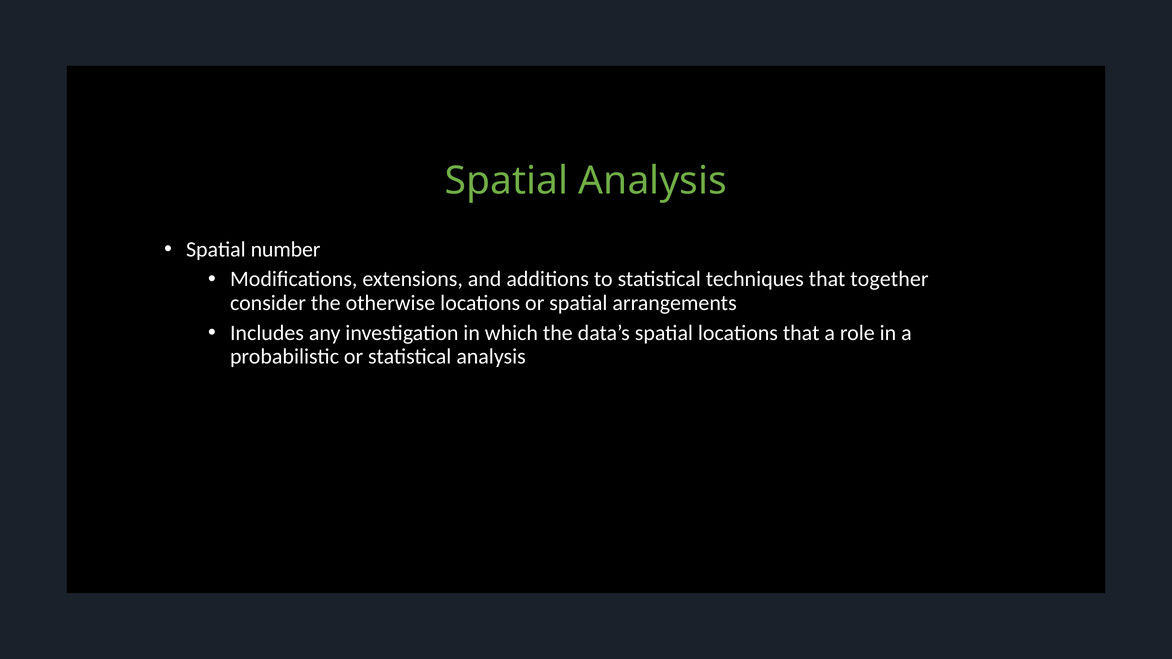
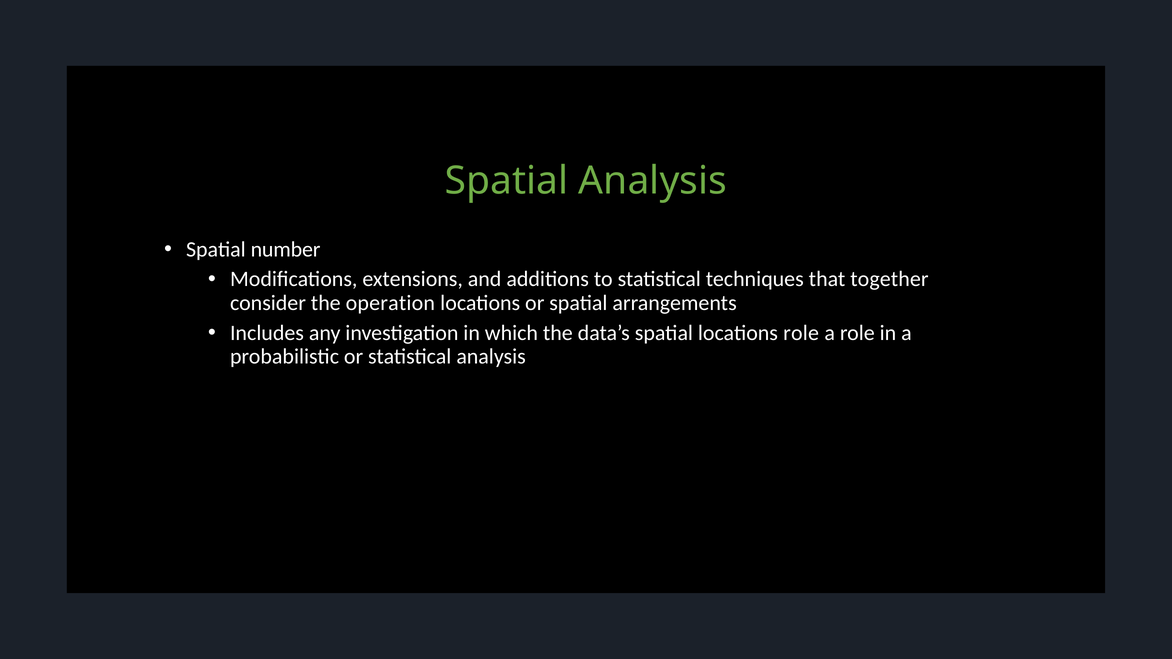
otherwise: otherwise -> operation (390, 303)
locations that: that -> role (801, 333)
